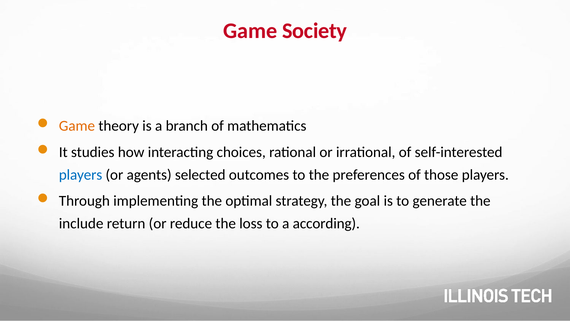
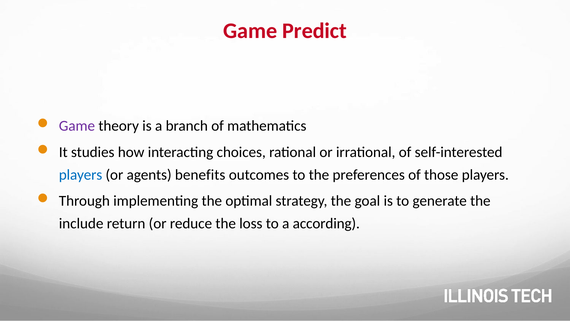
Society: Society -> Predict (314, 31)
Game colour: orange -> purple (77, 126)
selected: selected -> benefits (200, 175)
